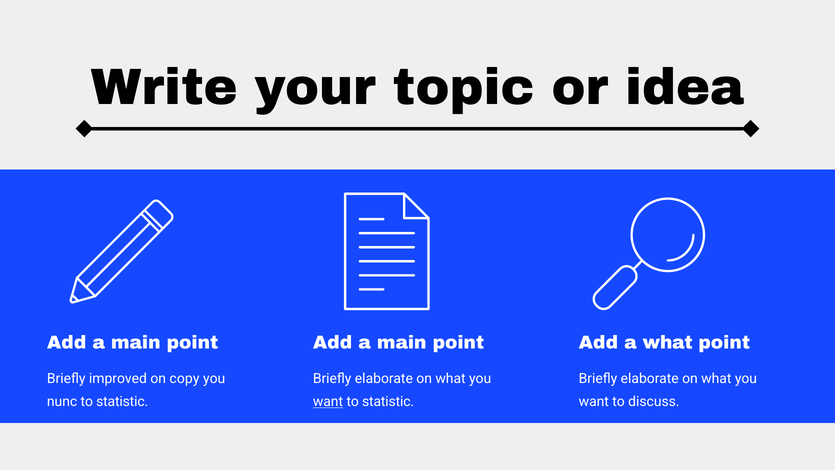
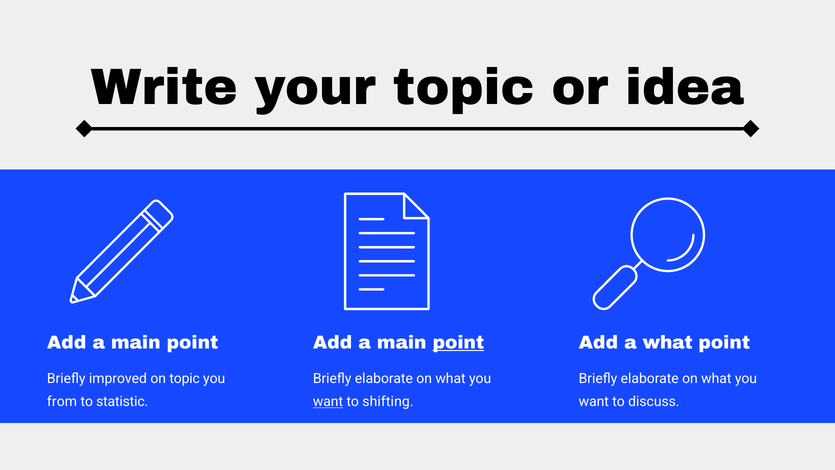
point underline: none -> present (458, 342)
on copy: copy -> topic (185, 378)
statistic: statistic -> shifting (388, 402)
nunc: nunc -> from (62, 402)
